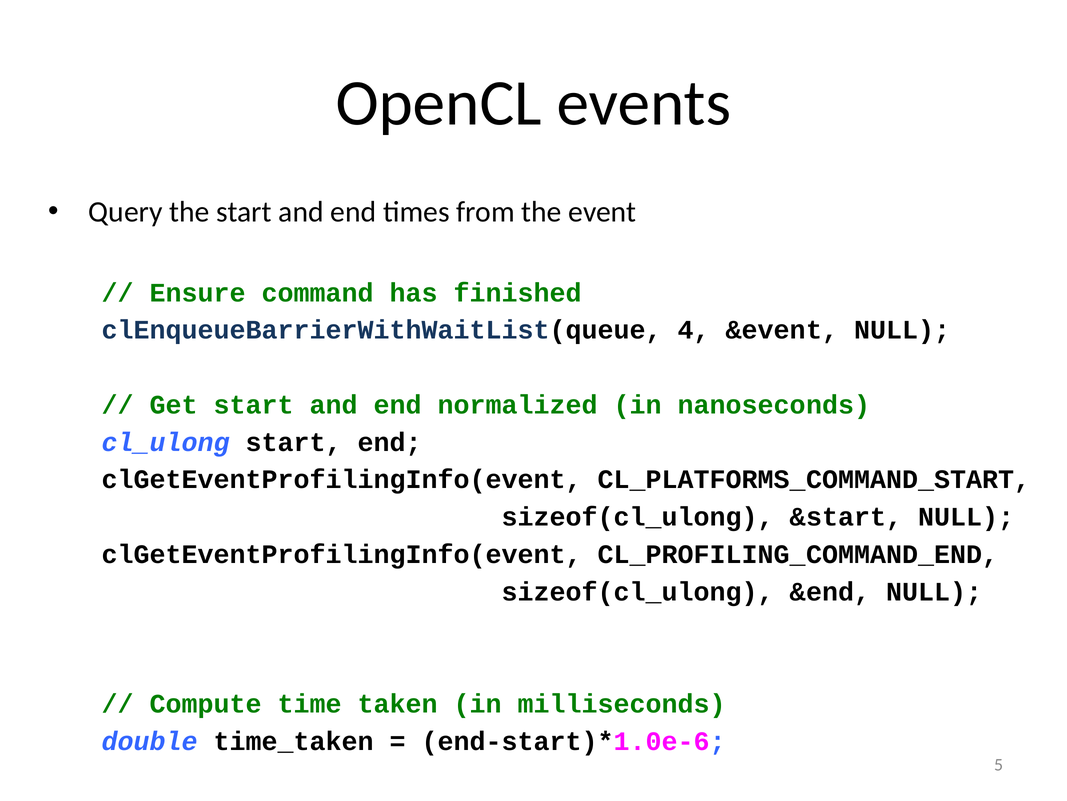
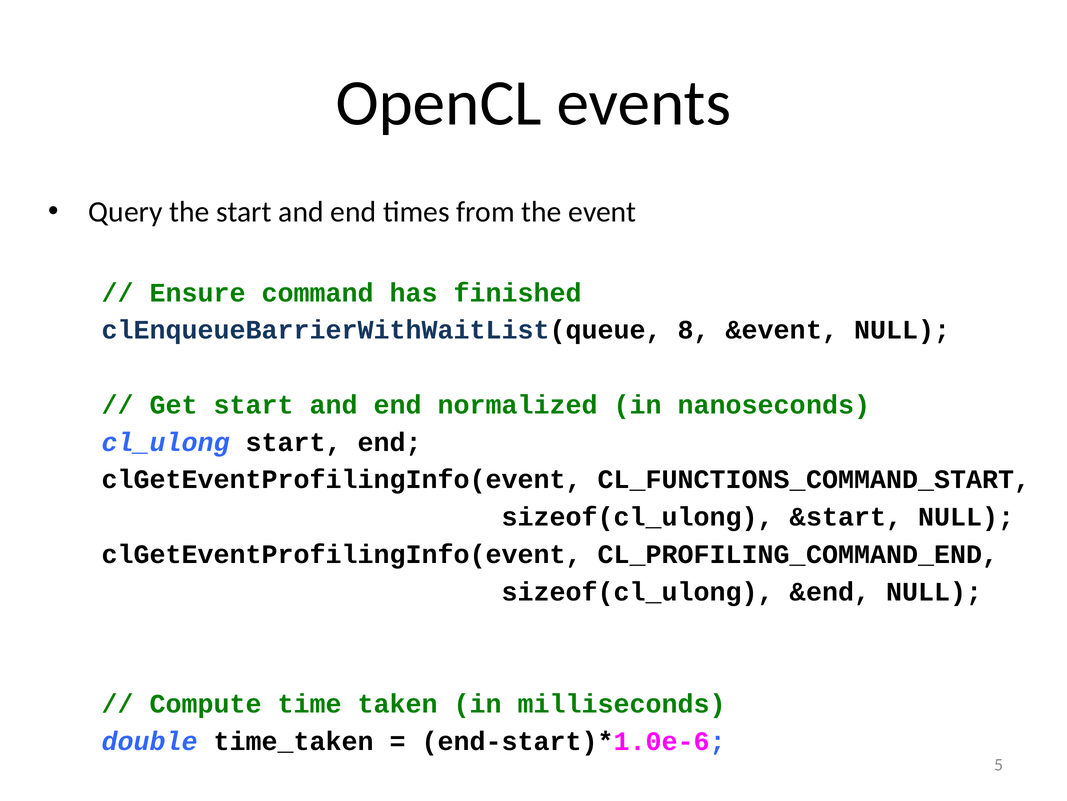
4: 4 -> 8 (694, 330)
CL_PLATFORMS_COMMAND_START: CL_PLATFORMS_COMMAND_START -> CL_FUNCTIONS_COMMAND_START (814, 479)
